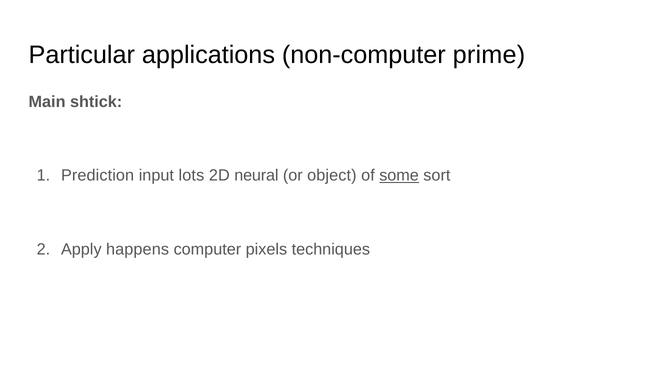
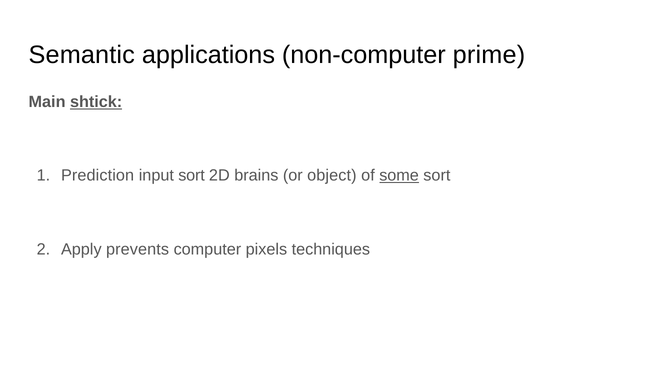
Particular: Particular -> Semantic (82, 55)
shtick underline: none -> present (96, 102)
input lots: lots -> sort (192, 176)
neural: neural -> brains (256, 176)
happens: happens -> prevents (138, 249)
